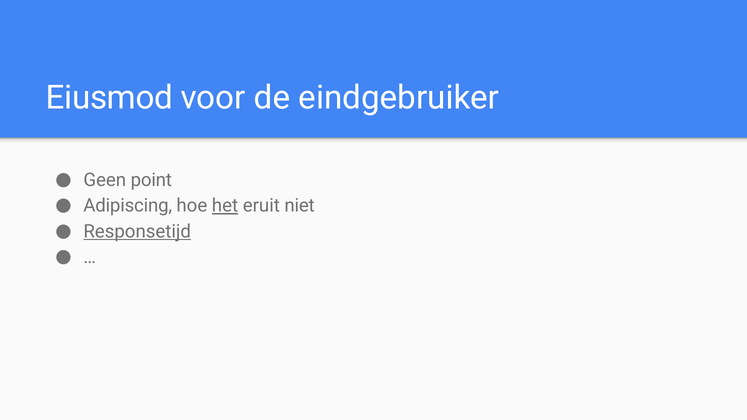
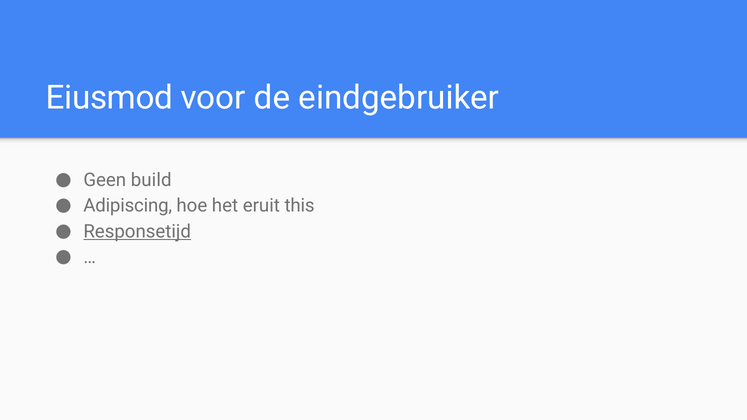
point: point -> build (151, 180)
het underline: present -> none (225, 206)
niet: niet -> this (300, 206)
